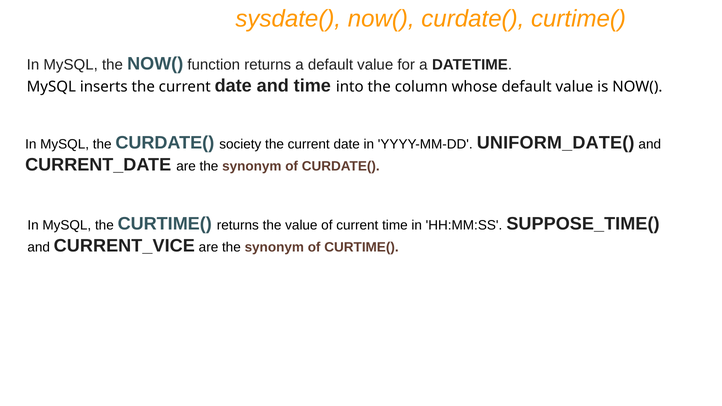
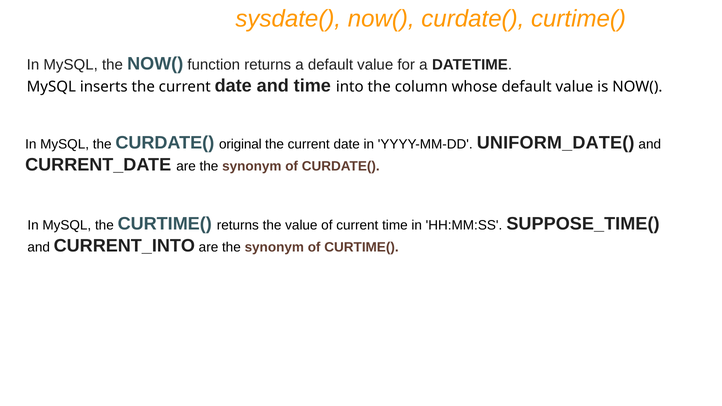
society: society -> original (240, 145)
CURRENT_VICE: CURRENT_VICE -> CURRENT_INTO (124, 246)
